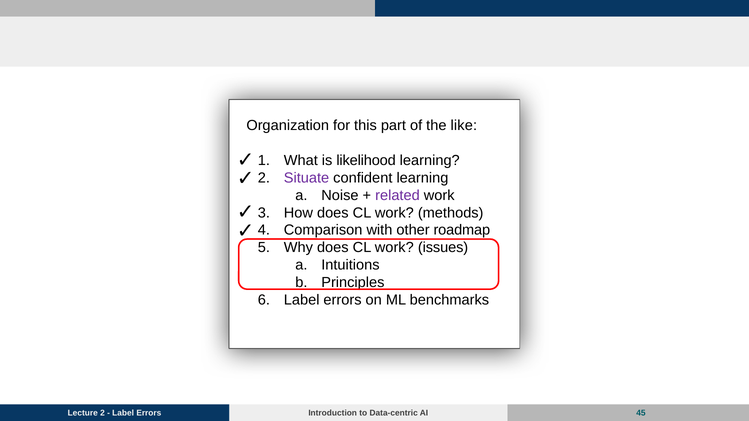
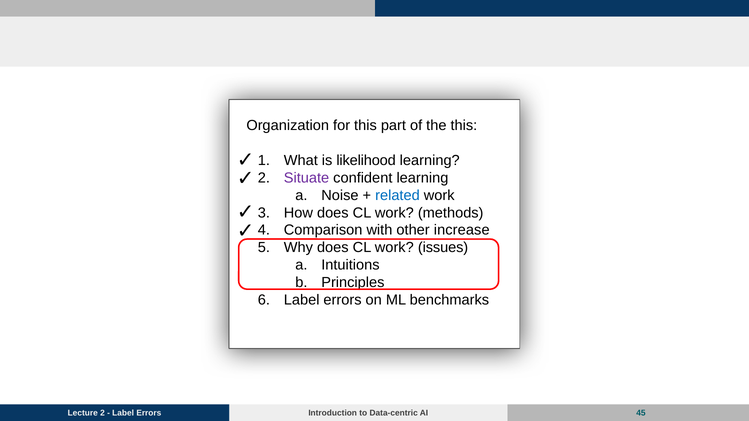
the like: like -> this (464, 125)
related colour: purple -> blue (397, 195)
roadmap: roadmap -> increase (462, 230)
